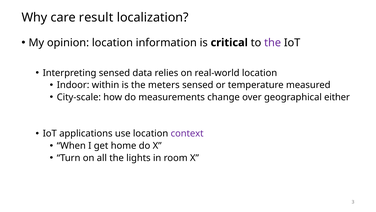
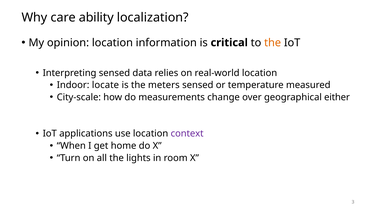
result: result -> ability (96, 18)
the colour: purple -> orange (273, 43)
within: within -> locate (105, 85)
